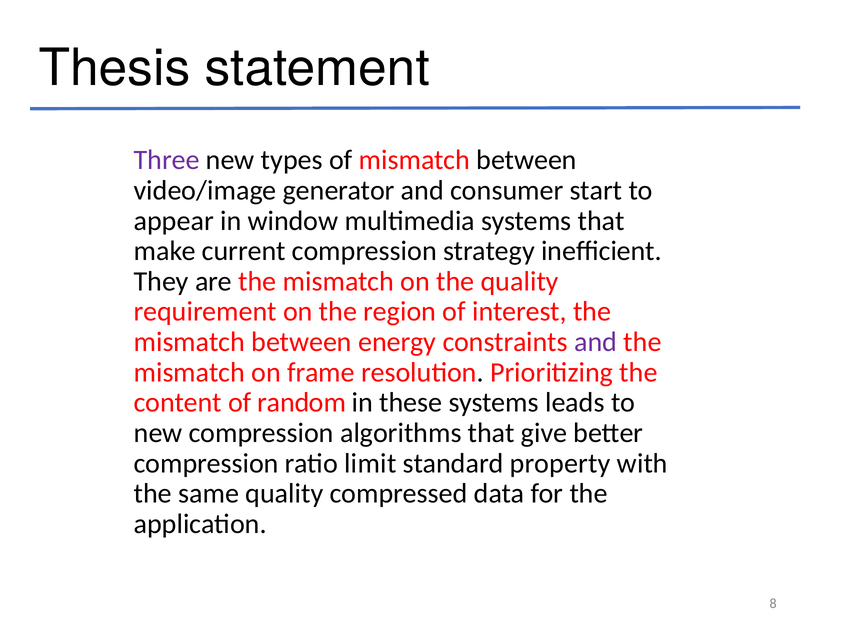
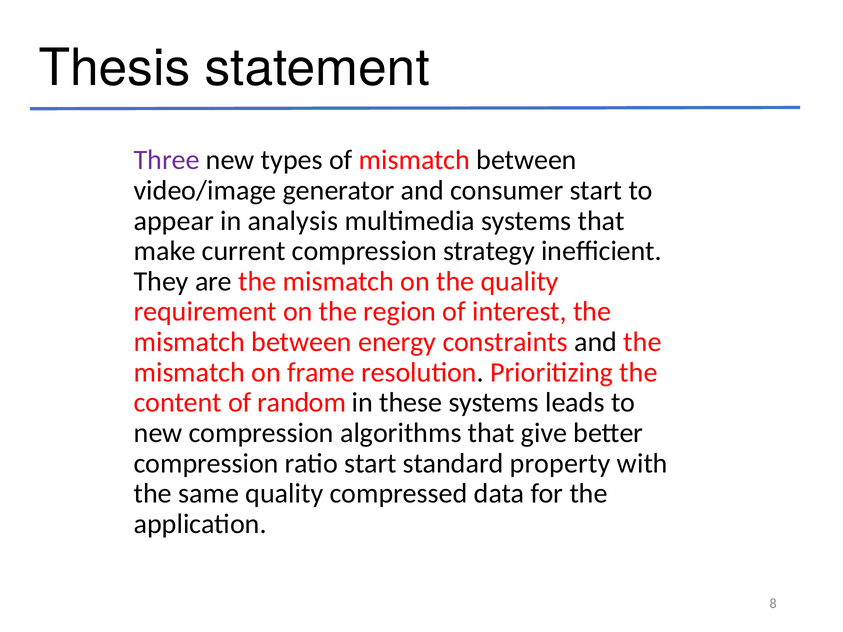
window: window -> analysis (293, 221)
and colour: purple -> black (596, 342)
ratio limit: limit -> start (371, 464)
